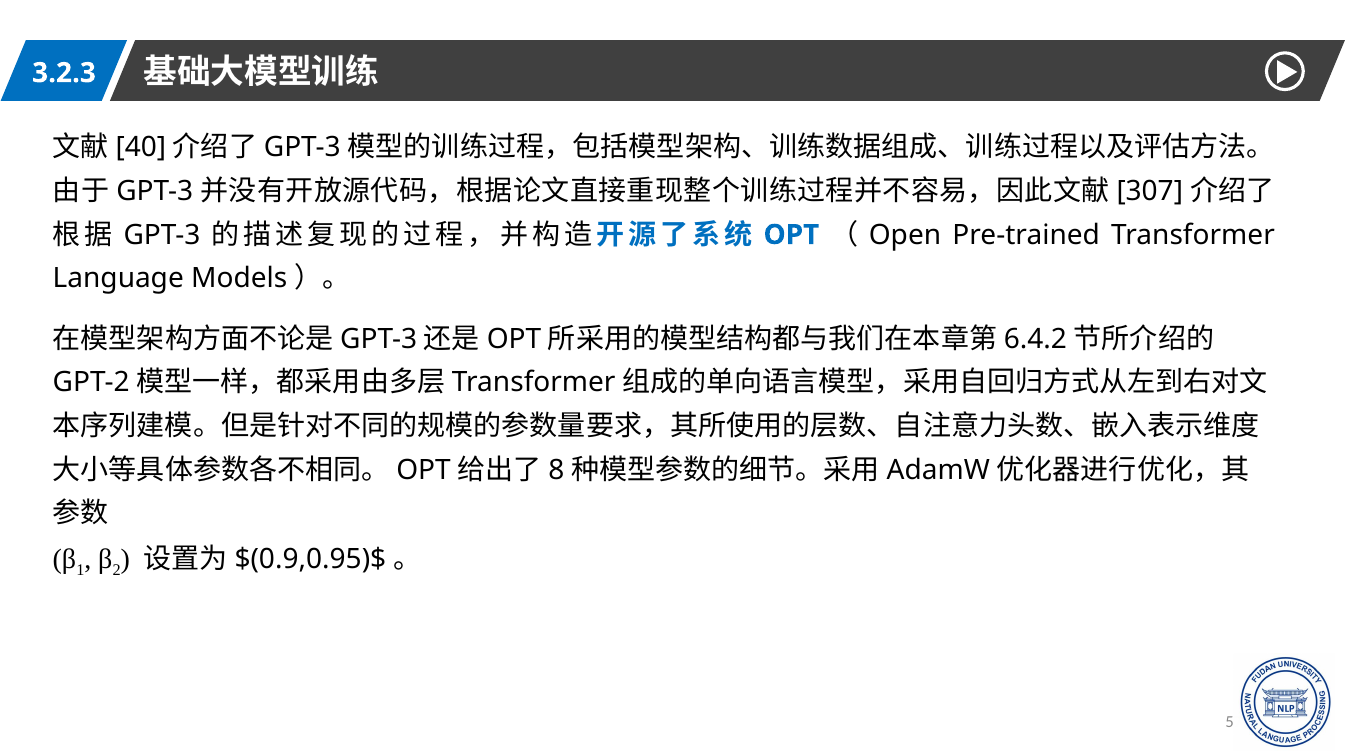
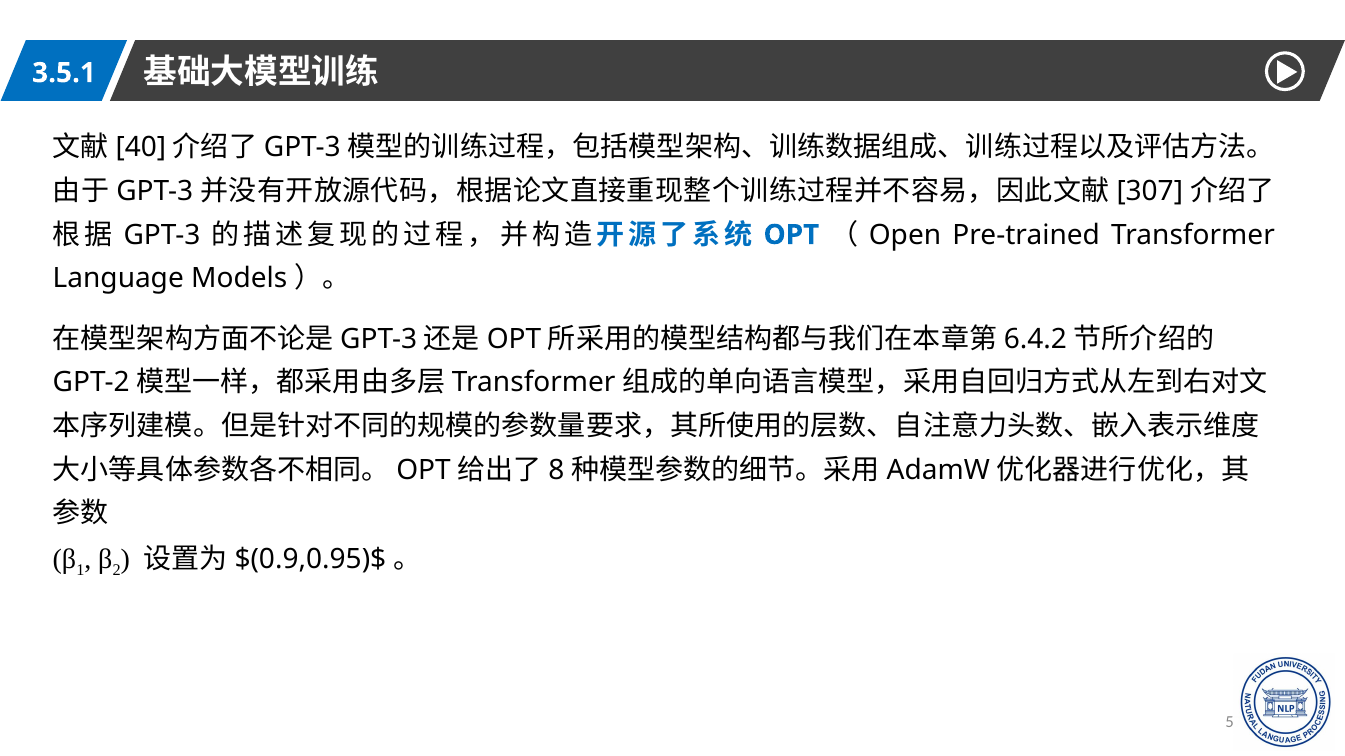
3.2.3: 3.2.3 -> 3.5.1 (64, 73)
